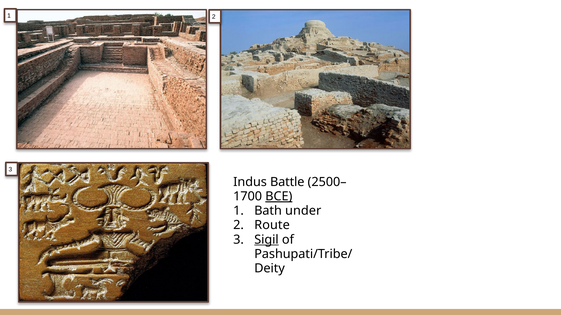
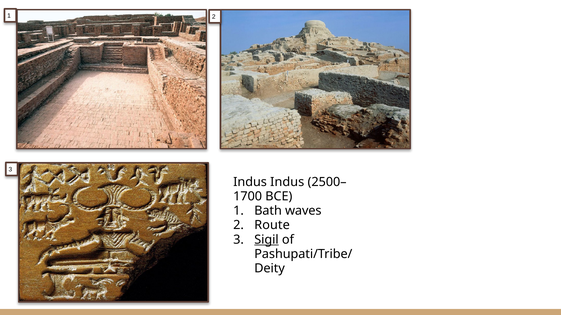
Indus Battle: Battle -> Indus (287, 182)
BCE underline: present -> none (279, 197)
under: under -> waves (303, 211)
